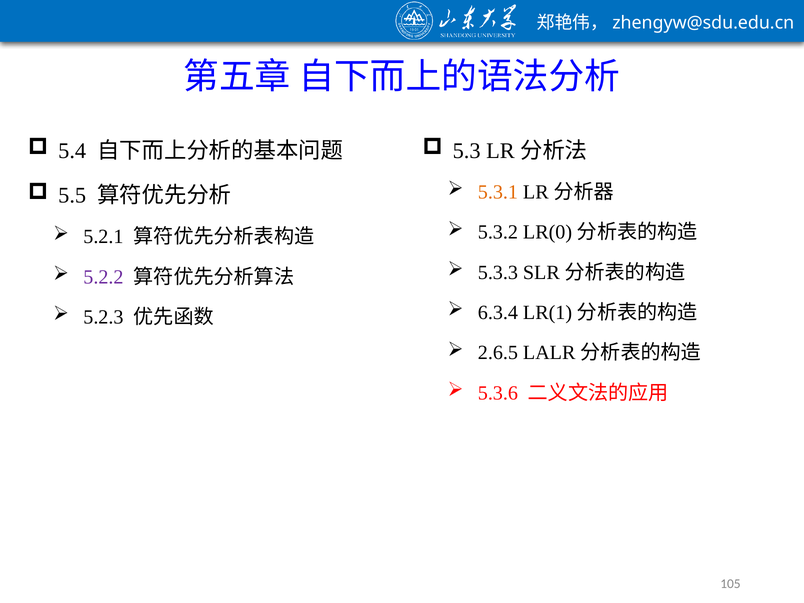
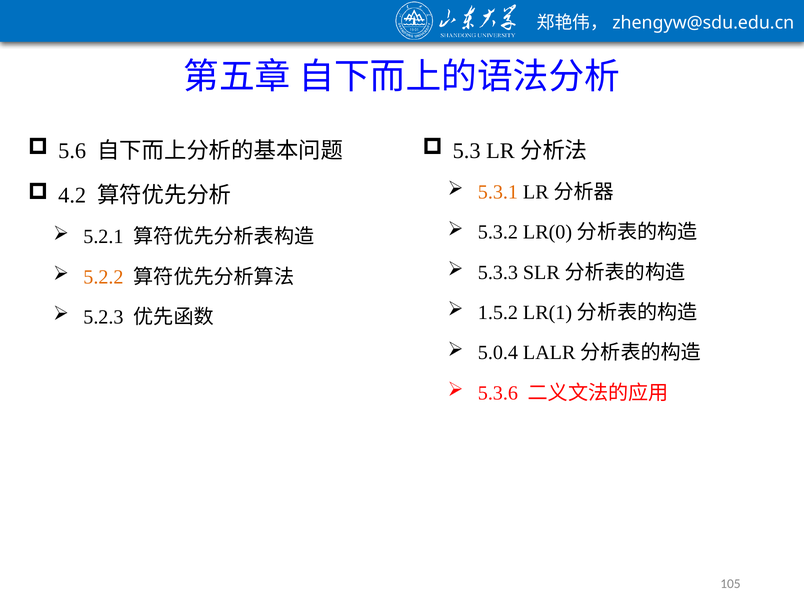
5.4: 5.4 -> 5.6 (72, 151)
5.5: 5.5 -> 4.2 (72, 195)
5.2.2 colour: purple -> orange (103, 277)
6.3.4: 6.3.4 -> 1.5.2 (498, 313)
2.6.5: 2.6.5 -> 5.0.4 (498, 353)
